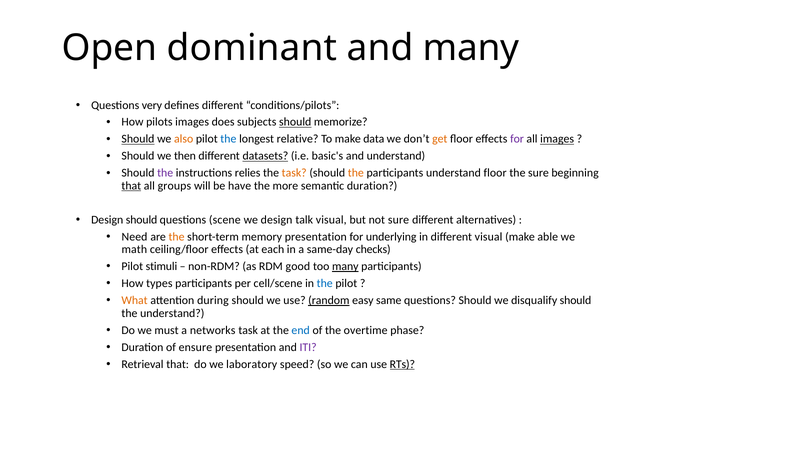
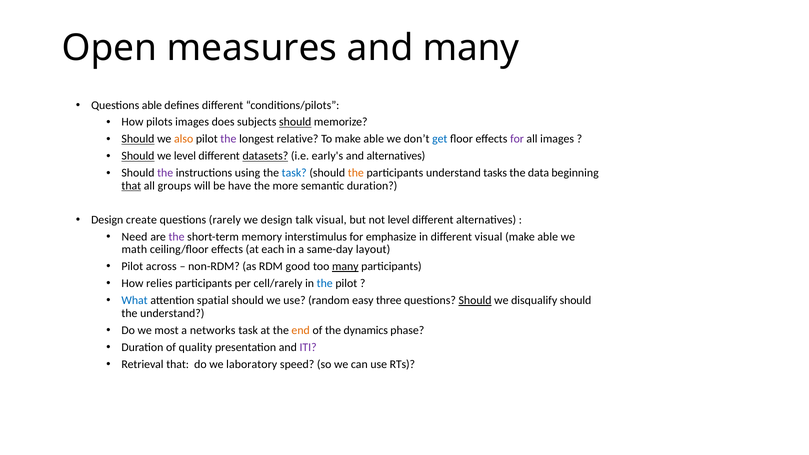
dominant: dominant -> measures (252, 48)
Questions very: very -> able (152, 105)
the colour: blue -> purple (228, 139)
To make data: data -> able (374, 139)
get colour: orange -> blue (440, 139)
images underline: present -> none (557, 139)
Should underline: none -> present (138, 156)
we then: then -> level (185, 156)
basic's: basic's -> early's (327, 156)
and understand: understand -> alternatives (396, 156)
relies: relies -> using (248, 173)
task colour: orange -> blue (294, 173)
understand floor: floor -> tasks (495, 173)
the sure: sure -> data (539, 173)
Design should: should -> create (141, 220)
scene: scene -> rarely (225, 220)
not sure: sure -> level (399, 220)
the colour: orange -> purple (177, 237)
memory presentation: presentation -> interstimulus (316, 237)
underlying: underlying -> emphasize (391, 237)
checks: checks -> layout (373, 250)
stimuli: stimuli -> across (161, 267)
types: types -> relies (159, 284)
cell/scene: cell/scene -> cell/rarely (278, 284)
What colour: orange -> blue (135, 301)
during: during -> spatial (213, 301)
random underline: present -> none (329, 301)
same: same -> three (389, 301)
Should underline: none -> present (475, 301)
must: must -> most (167, 330)
end colour: blue -> orange (301, 330)
overtime: overtime -> dynamics (366, 330)
ensure: ensure -> quality (195, 347)
RTs underline: present -> none (402, 364)
